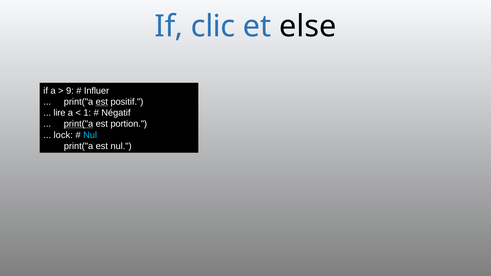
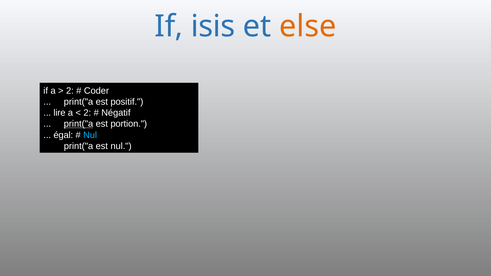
clic: clic -> isis (213, 26)
else colour: black -> orange (308, 26)
9: 9 -> 2 (70, 91)
Influer: Influer -> Coder (96, 91)
est underline: present -> none (102, 102)
1: 1 -> 2 (87, 113)
lock: lock -> égal (63, 135)
